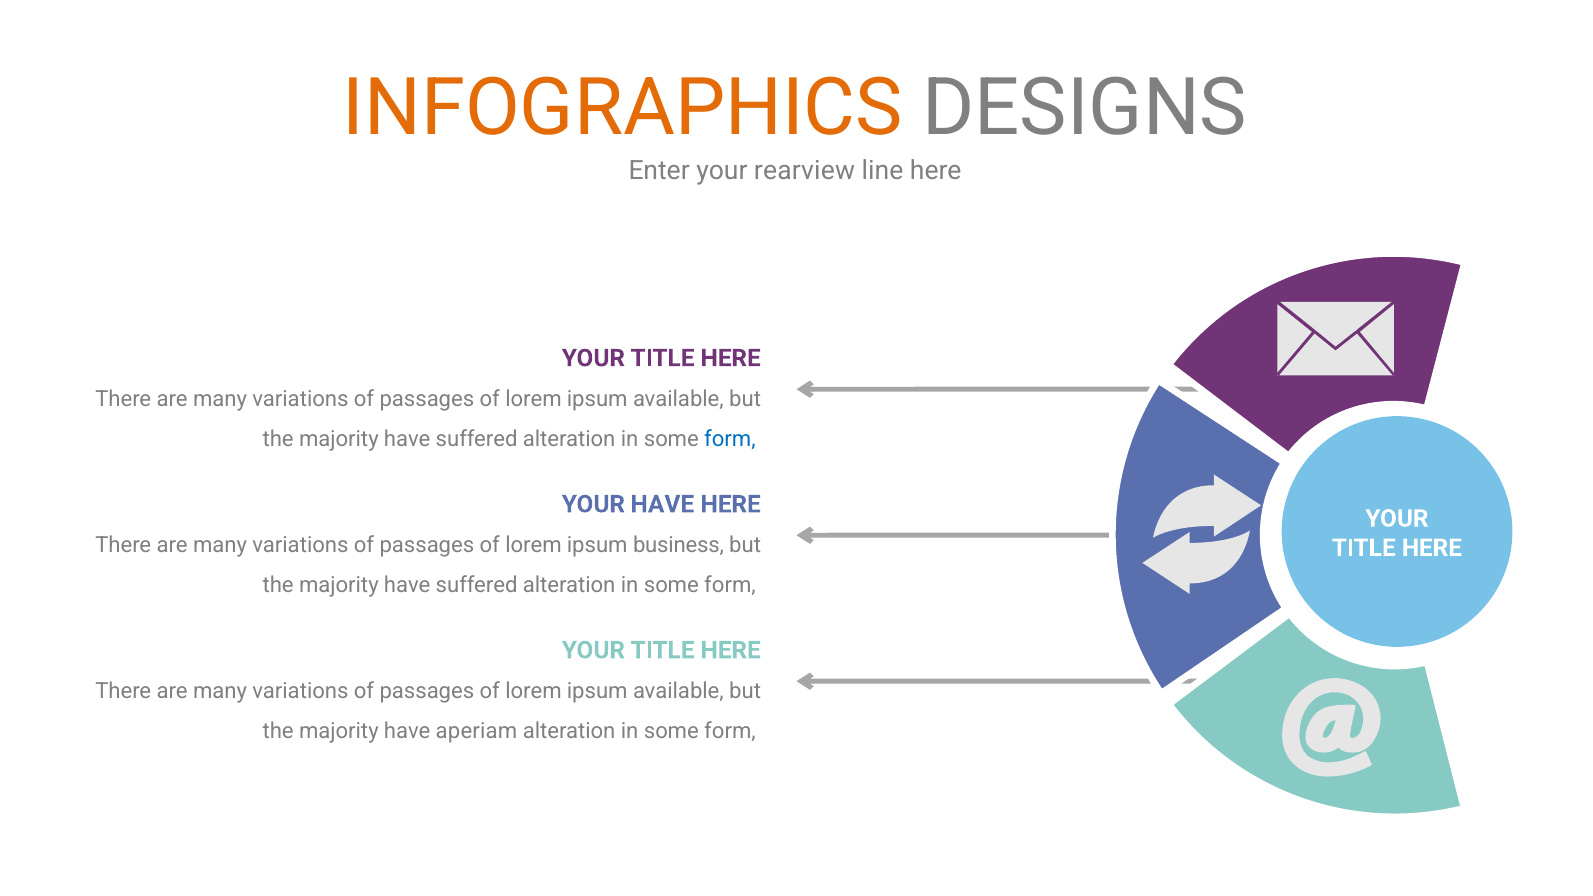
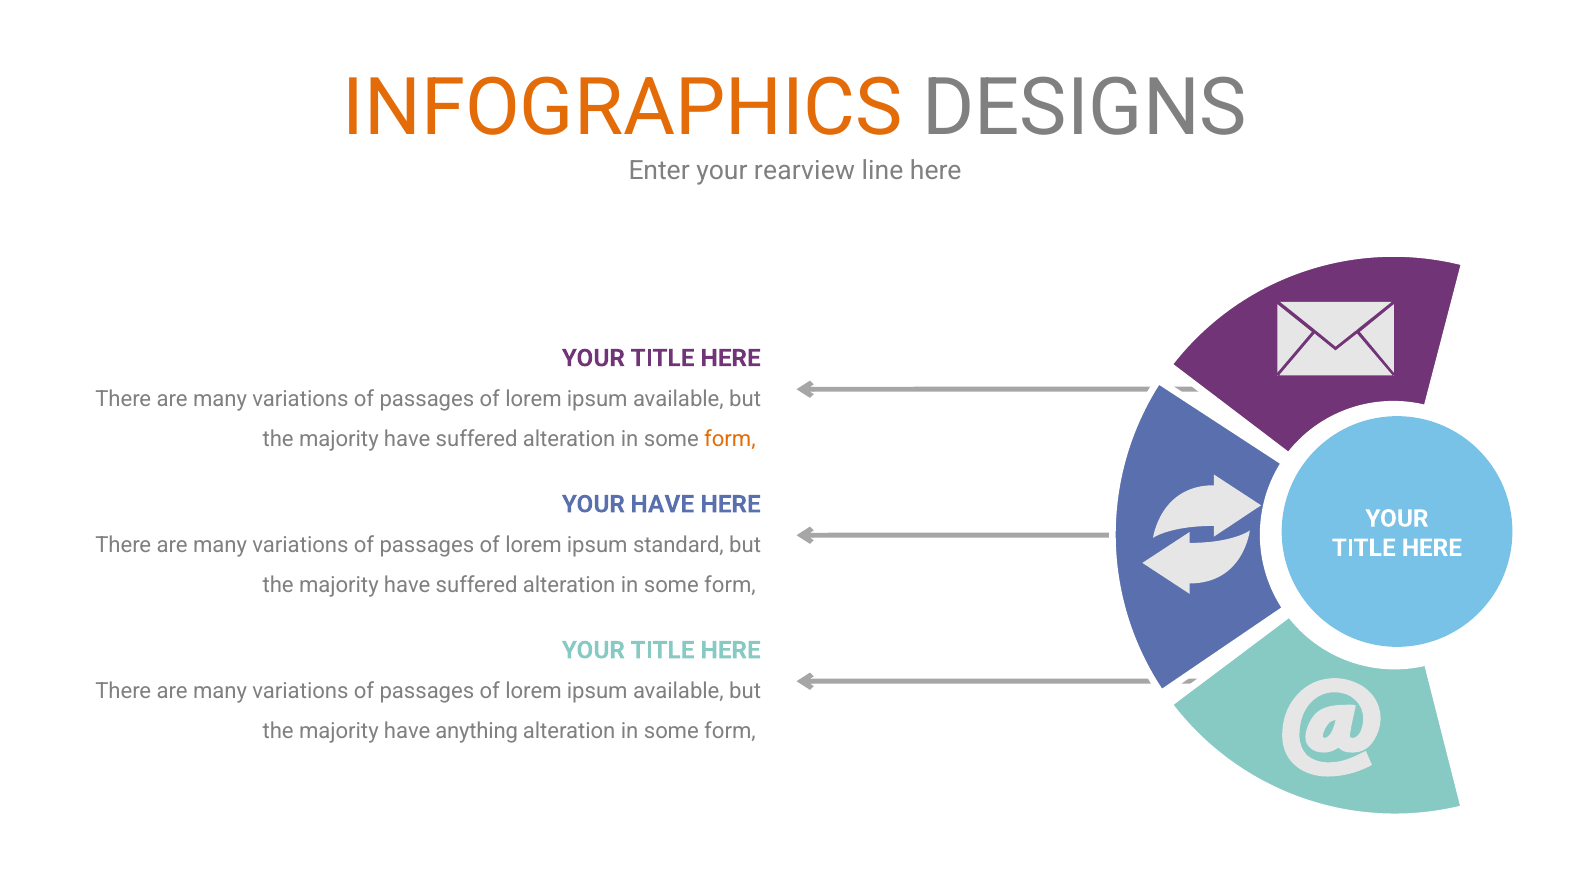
form colour: blue -> orange (730, 439)
business: business -> standard (678, 545)
aperiam: aperiam -> anything (477, 731)
